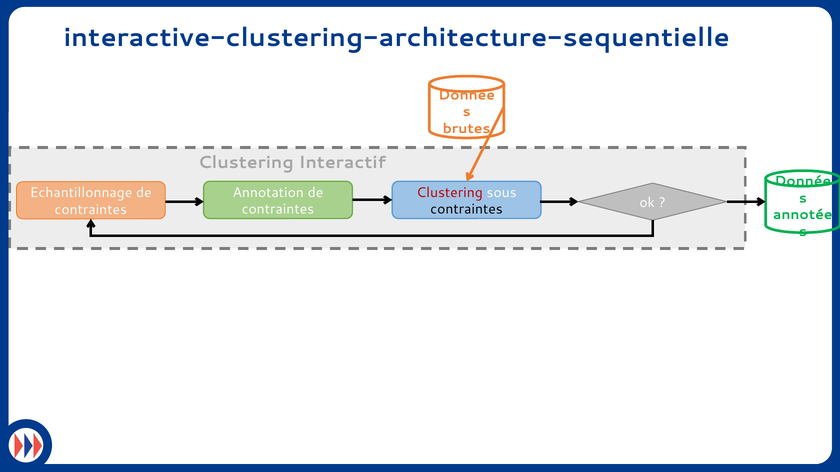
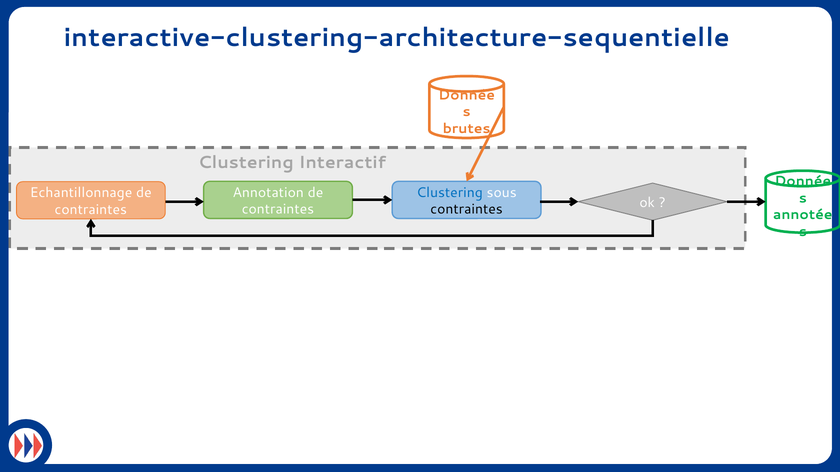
Clustering colour: red -> blue (450, 193)
